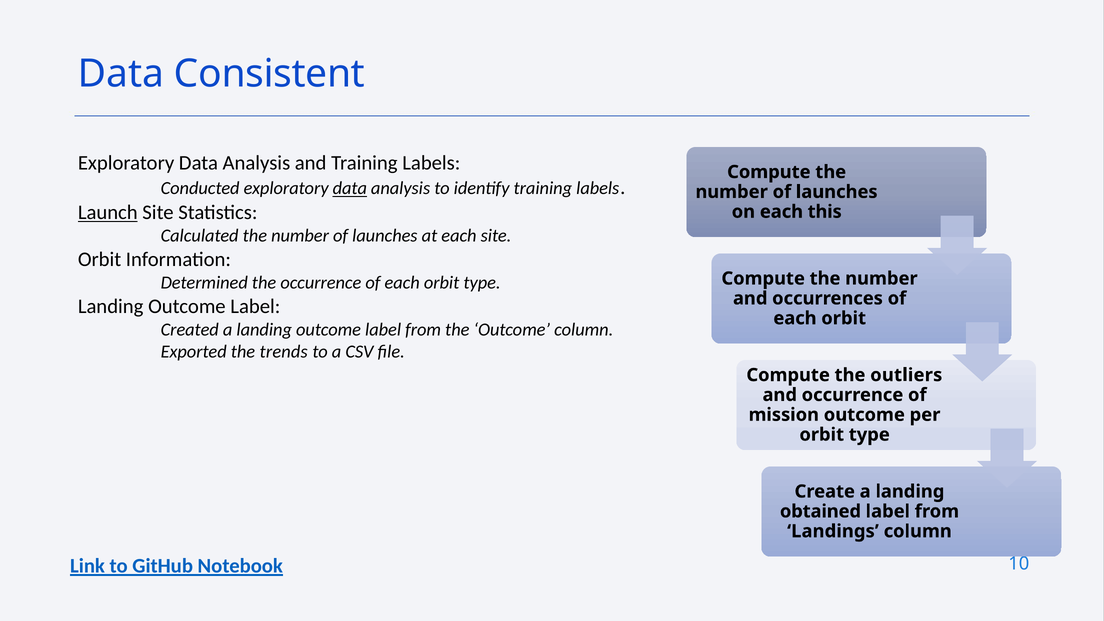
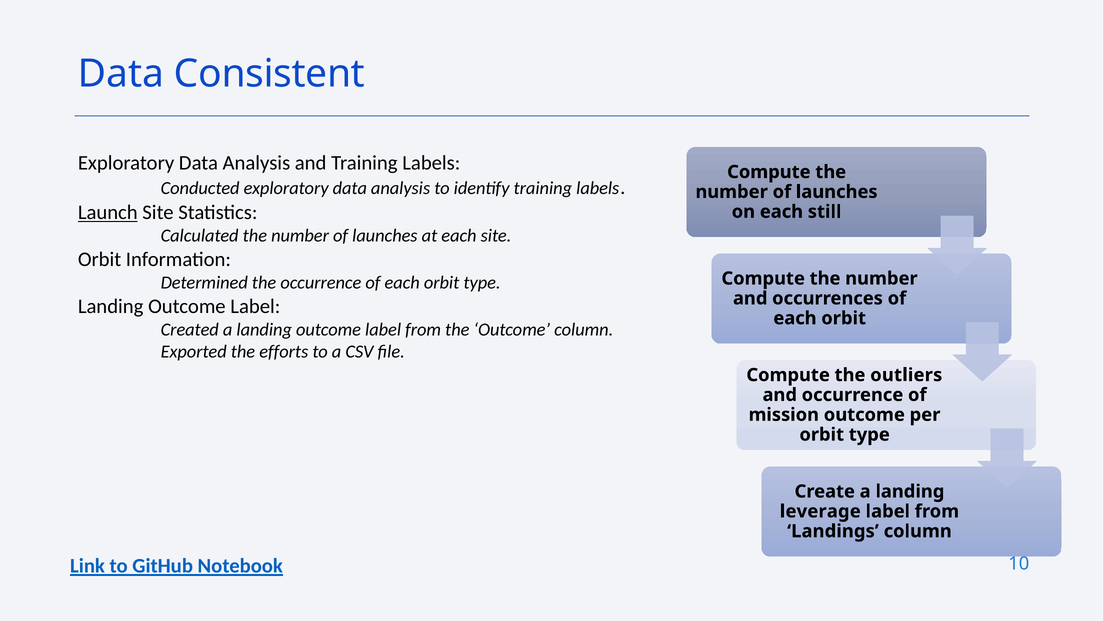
data underline: present -> none (350, 188)
this: this -> still (825, 212)
trends: trends -> efforts (284, 352)
obtained: obtained -> leverage (820, 511)
